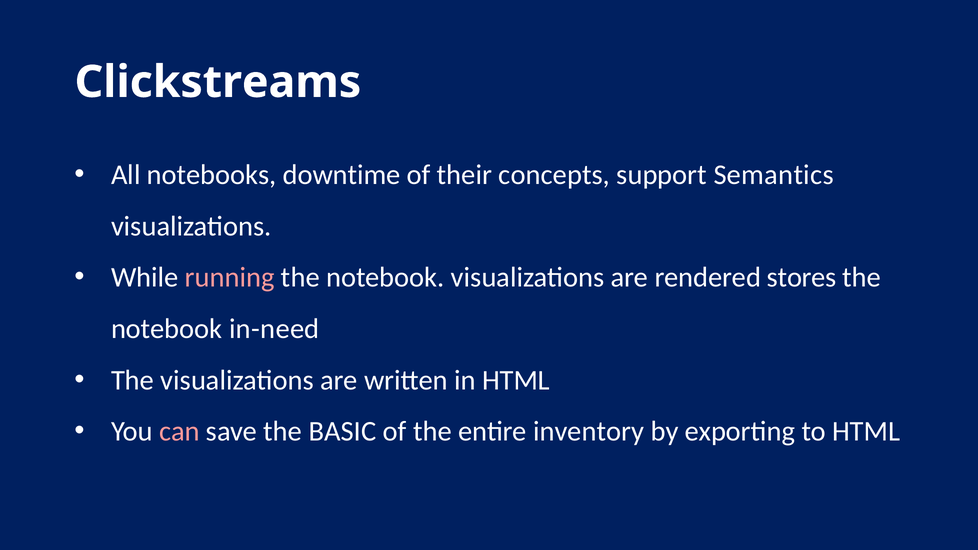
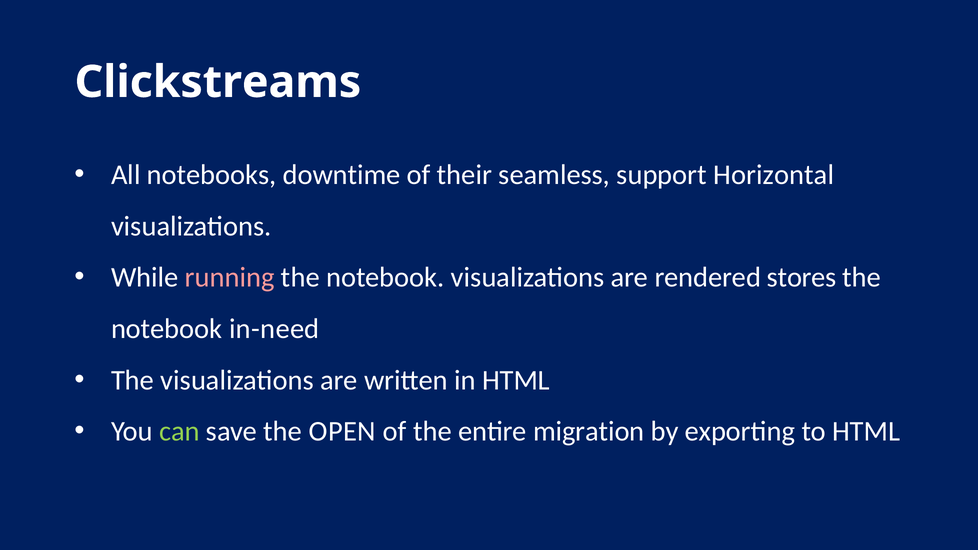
concepts: concepts -> seamless (554, 175)
Semantics: Semantics -> Horizontal (774, 175)
can colour: pink -> light green (179, 432)
BASIC: BASIC -> OPEN (342, 432)
inventory: inventory -> migration (589, 432)
